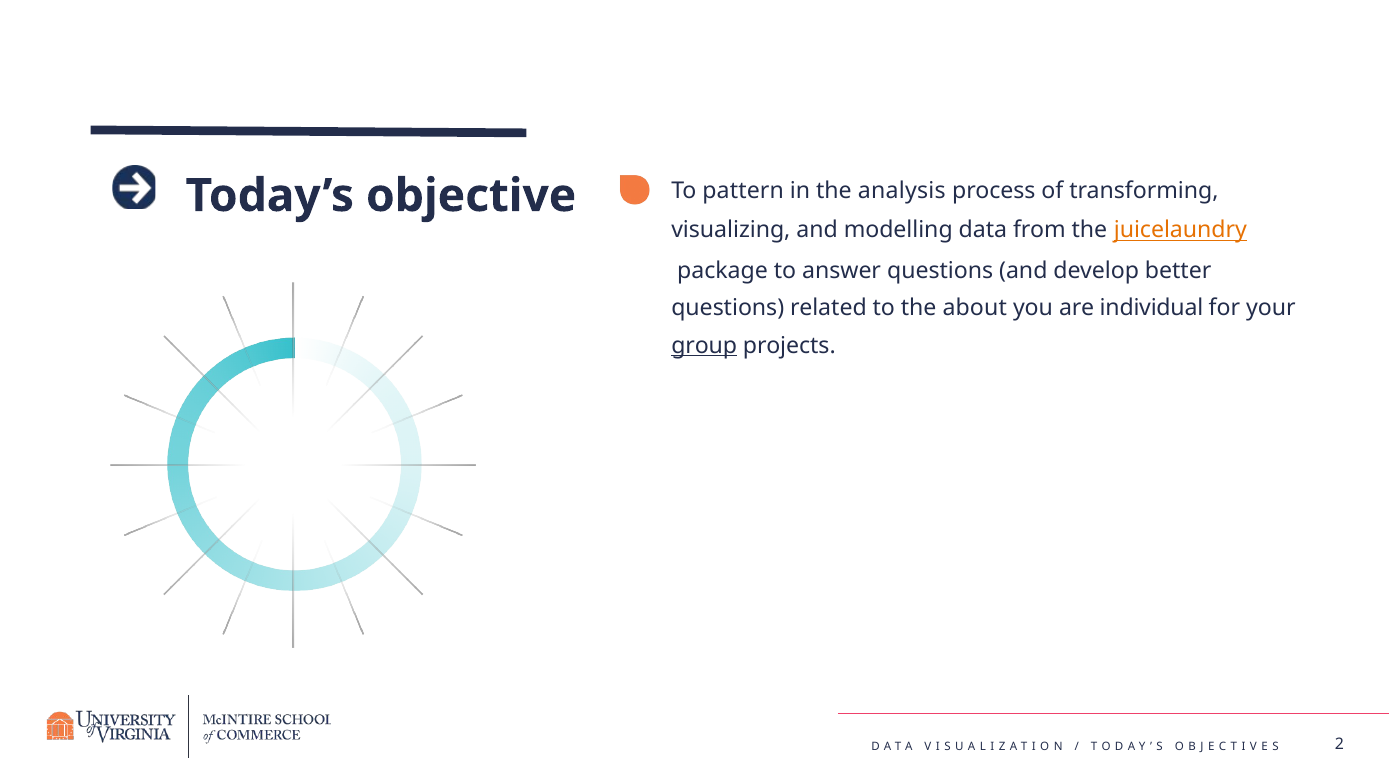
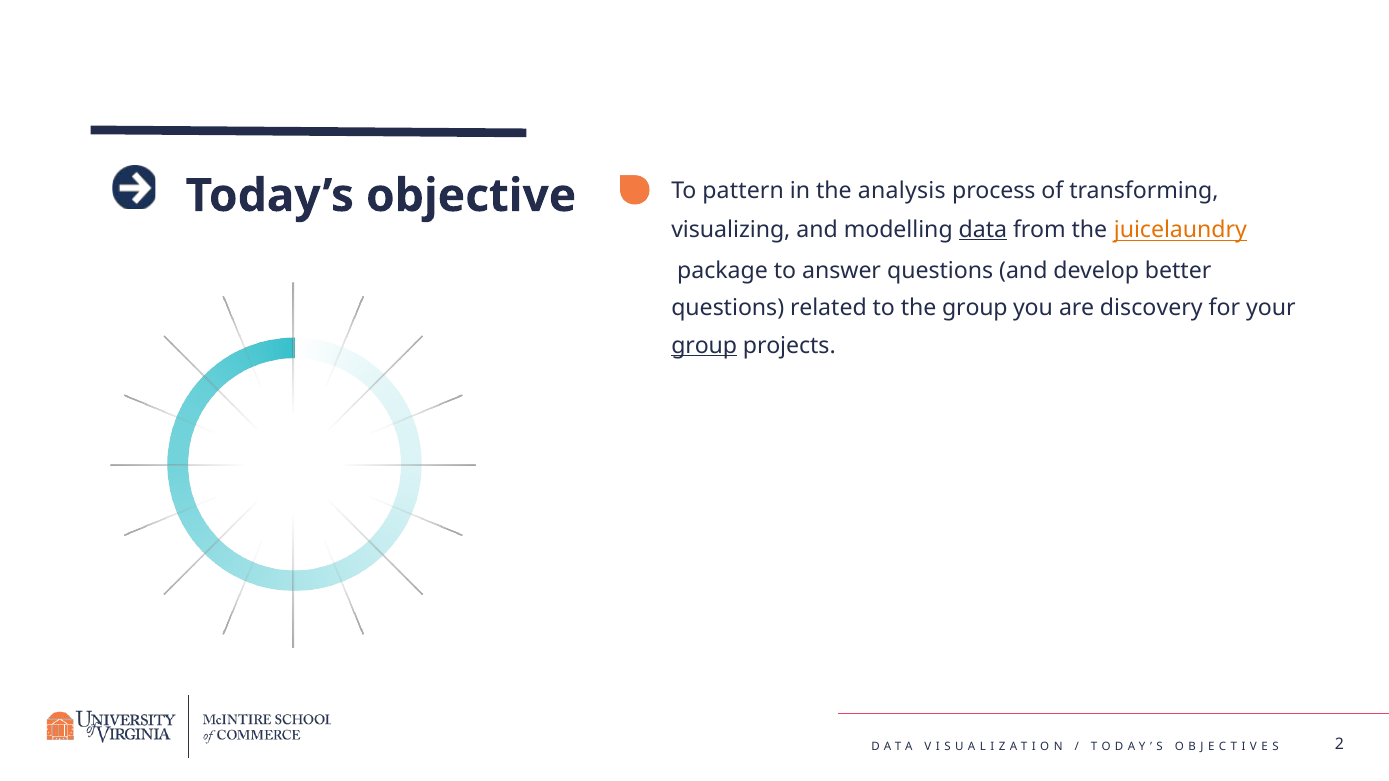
data underline: none -> present (983, 230)
the about: about -> group (975, 308)
individual: individual -> discovery (1151, 308)
